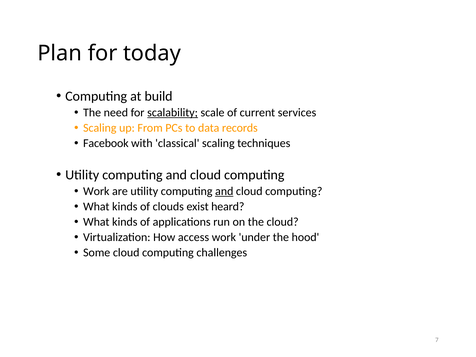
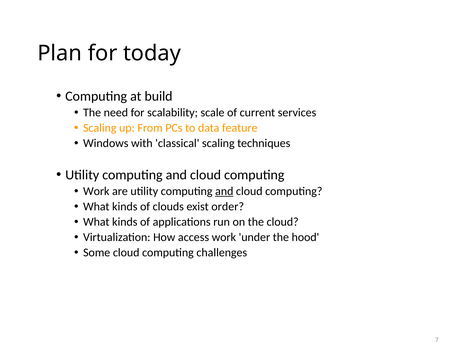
scalability underline: present -> none (173, 113)
records: records -> feature (240, 128)
Facebook: Facebook -> Windows (106, 143)
heard: heard -> order (228, 207)
